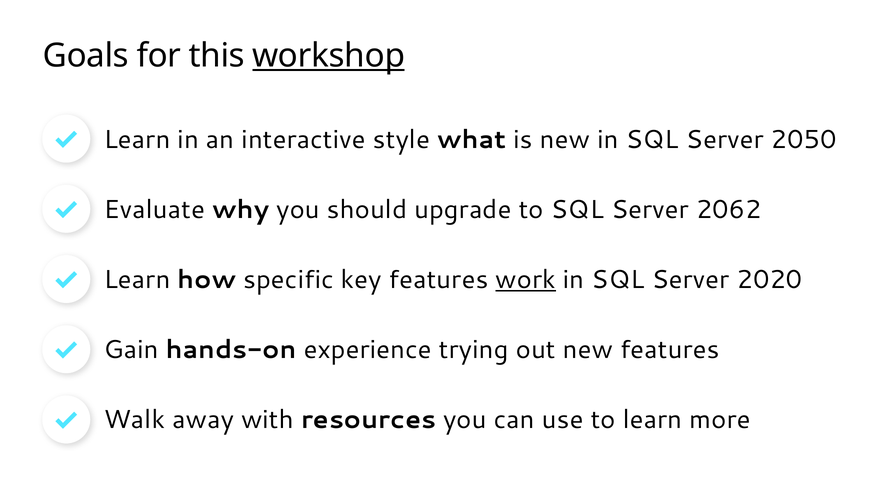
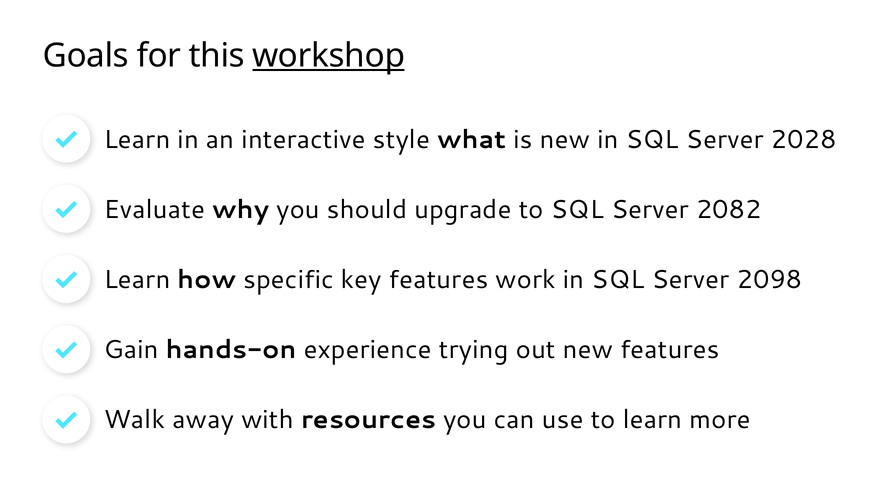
2050: 2050 -> 2028 (804, 140)
2062: 2062 -> 2082 (729, 210)
work underline: present -> none (526, 280)
2020: 2020 -> 2098 (770, 280)
